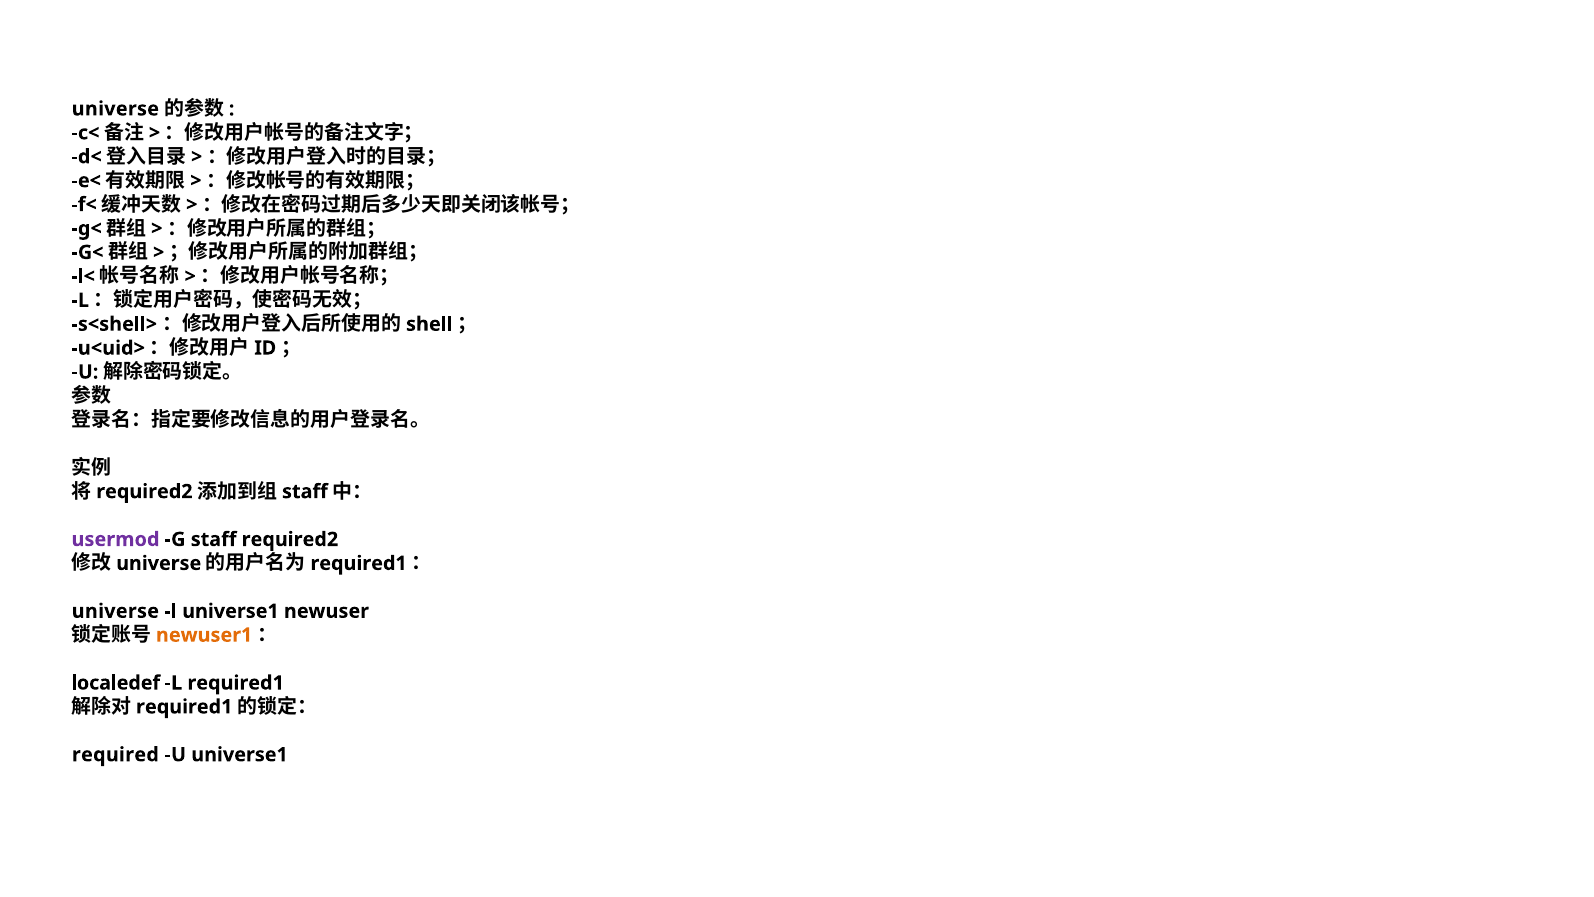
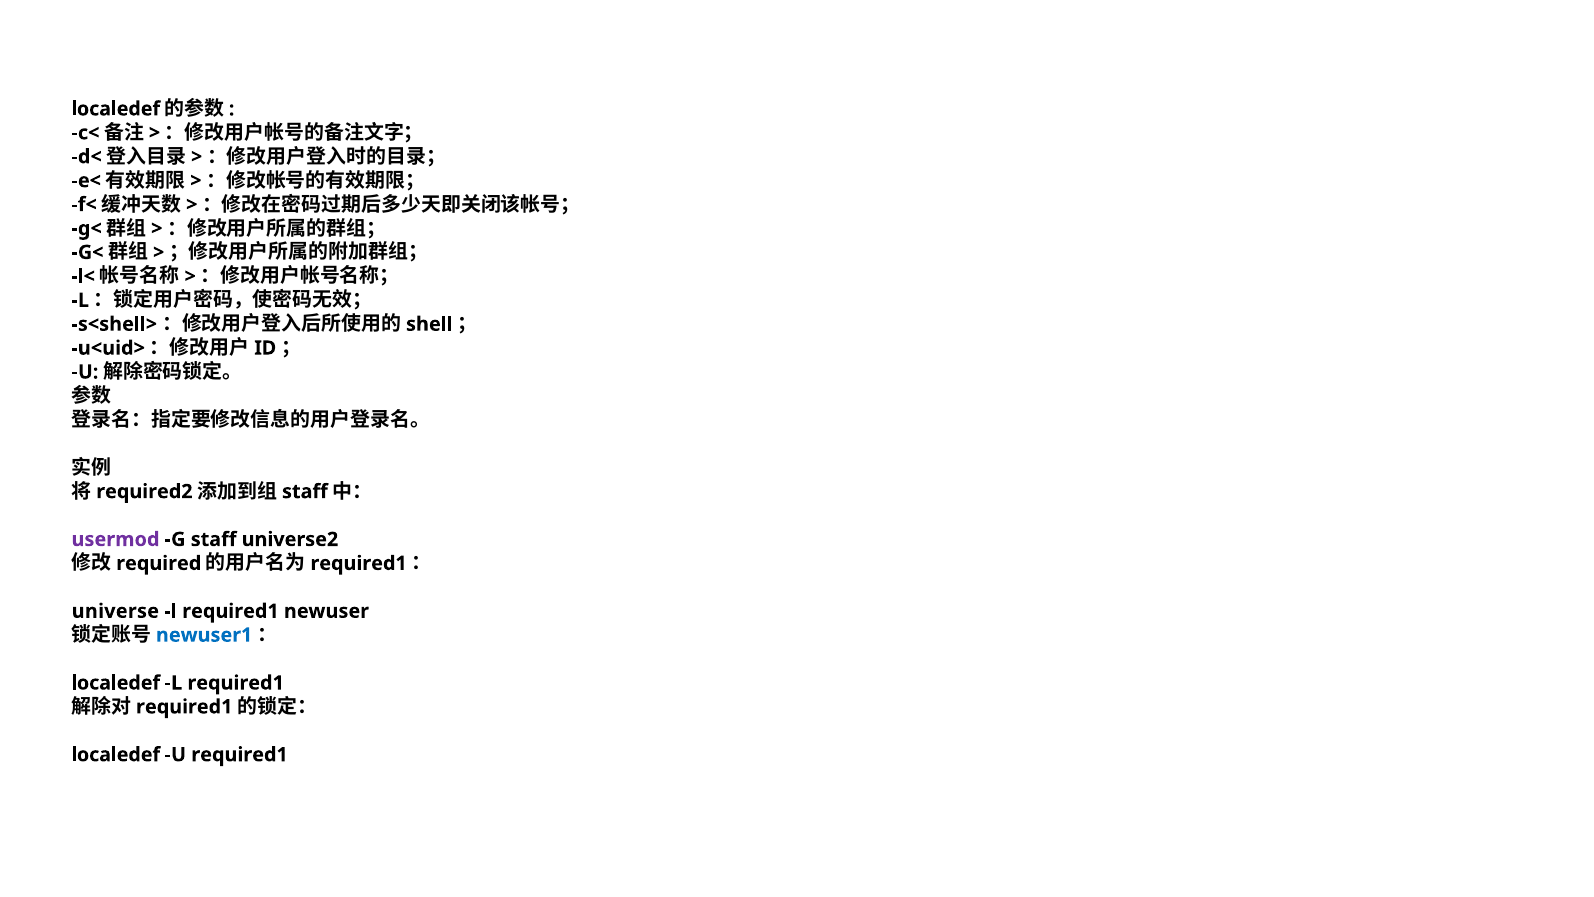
universe: universe -> localedef (116, 109)
staff required2: required2 -> universe2 (290, 539)
universe: universe -> required (159, 563)
universe1: universe1 -> required1 (230, 611)
newuser1 colour: orange -> blue (204, 635)
required: required -> localedef (116, 754)
U universe1: universe1 -> required1 (240, 754)
